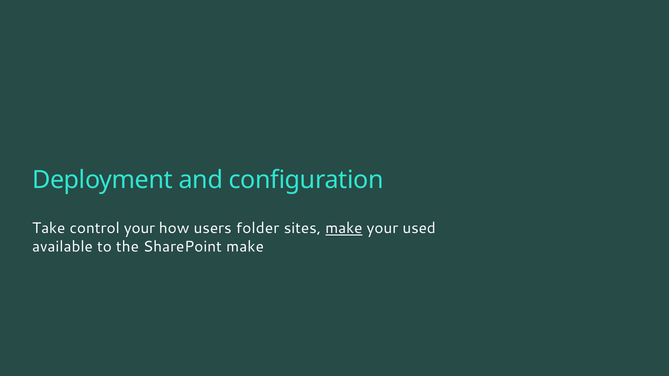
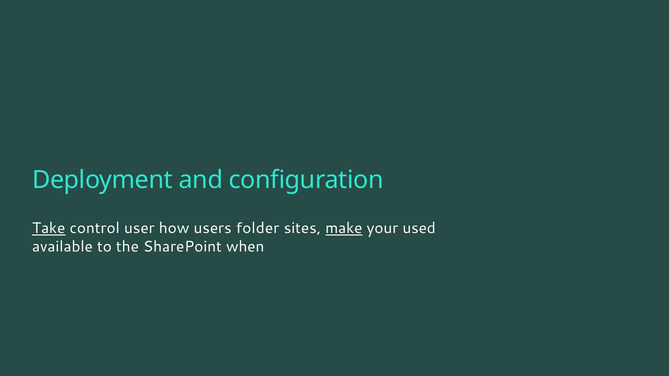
Take underline: none -> present (49, 229)
control your: your -> user (139, 229)
SharePoint make: make -> when (245, 247)
